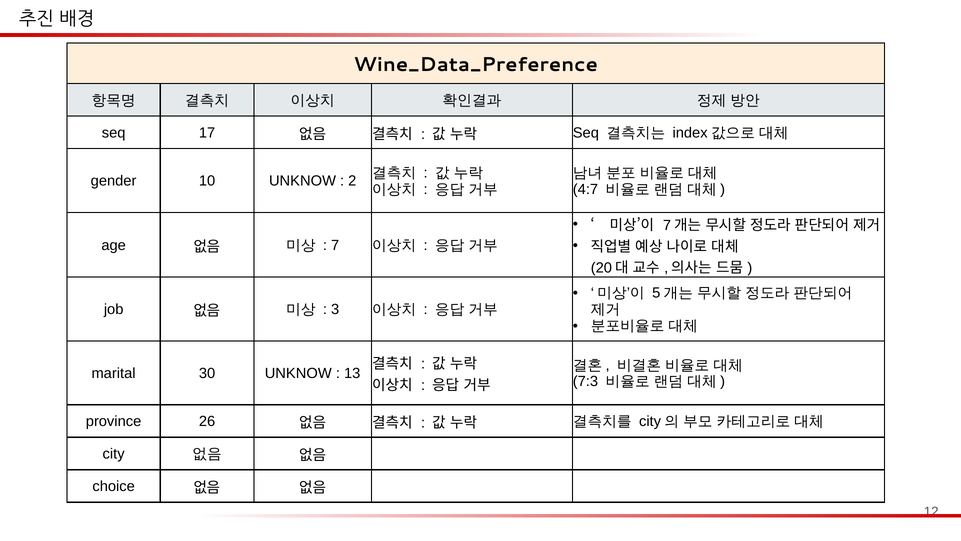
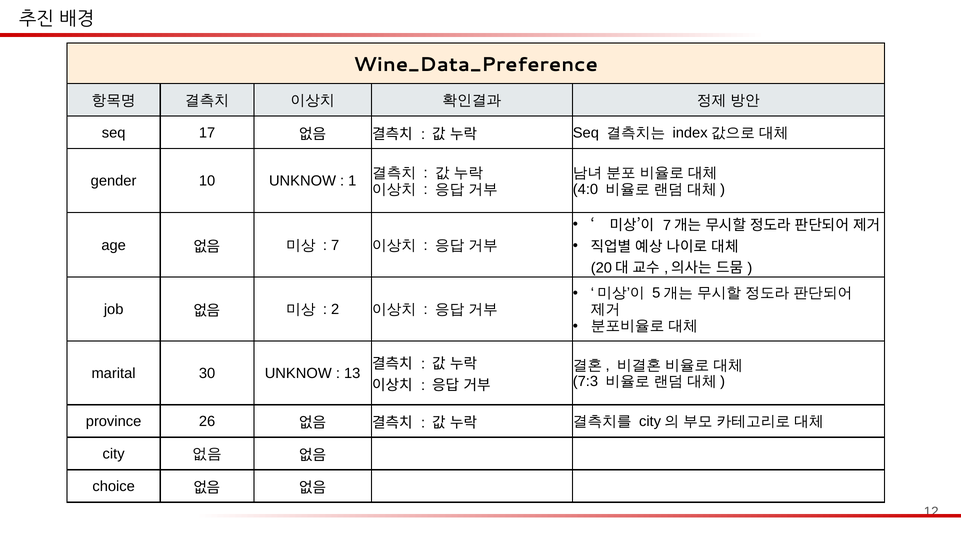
2: 2 -> 1 (352, 181)
4:7: 4:7 -> 4:0 (585, 189)
3: 3 -> 2 (335, 309)
